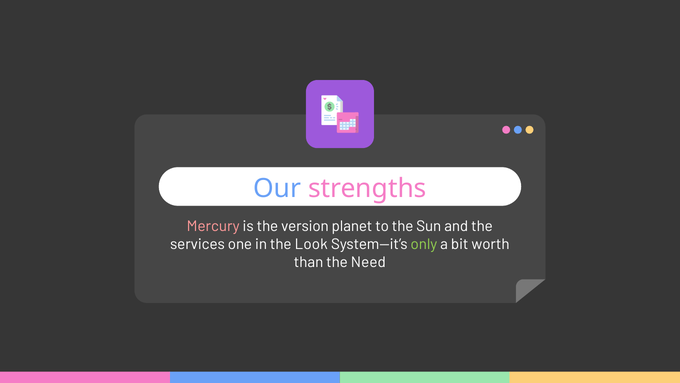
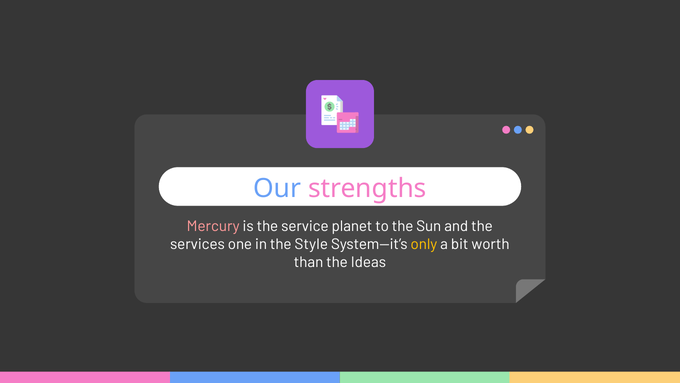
version: version -> service (305, 226)
Look: Look -> Style (311, 244)
only colour: light green -> yellow (424, 244)
Need: Need -> Ideas (368, 262)
